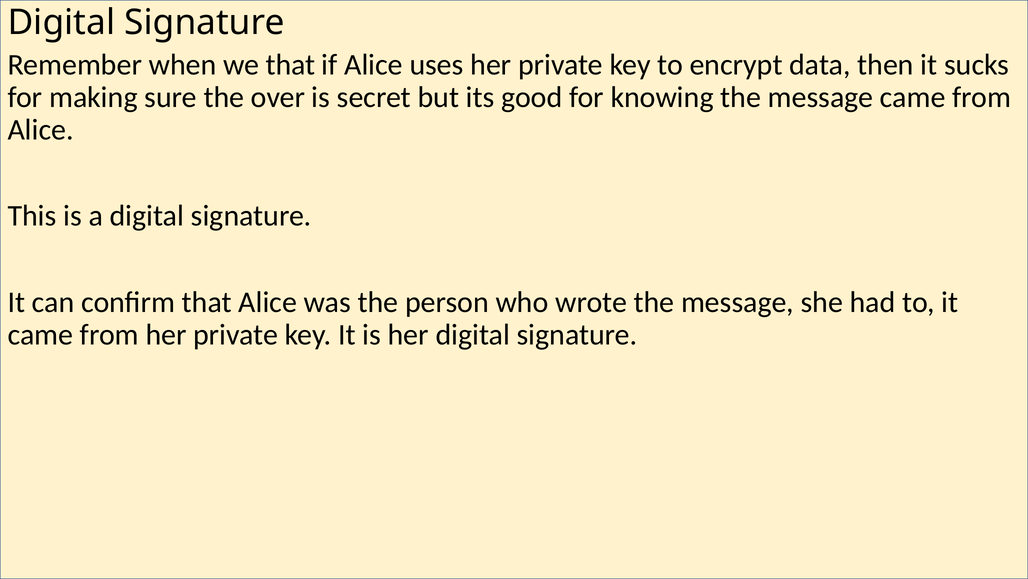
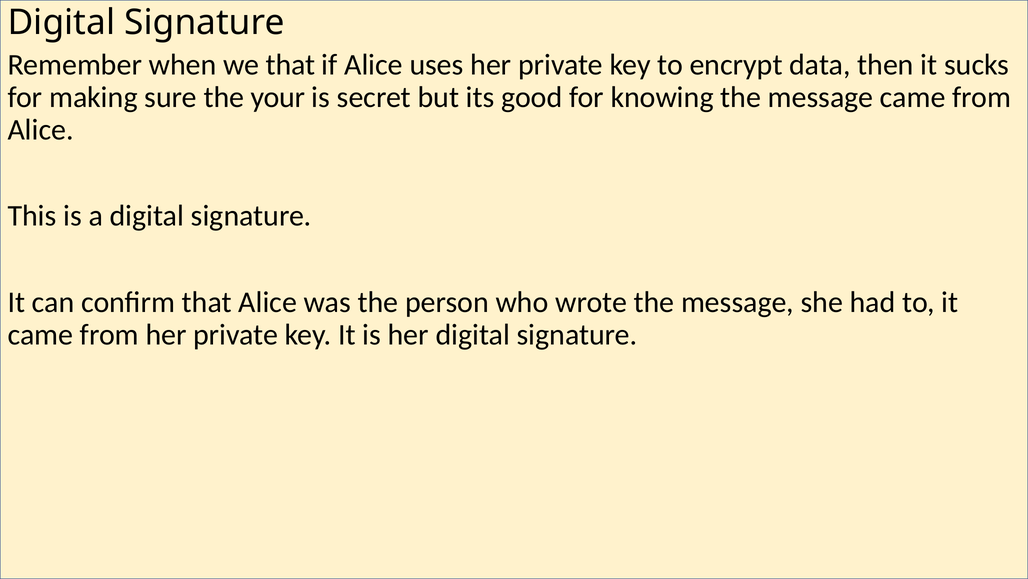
over: over -> your (278, 97)
